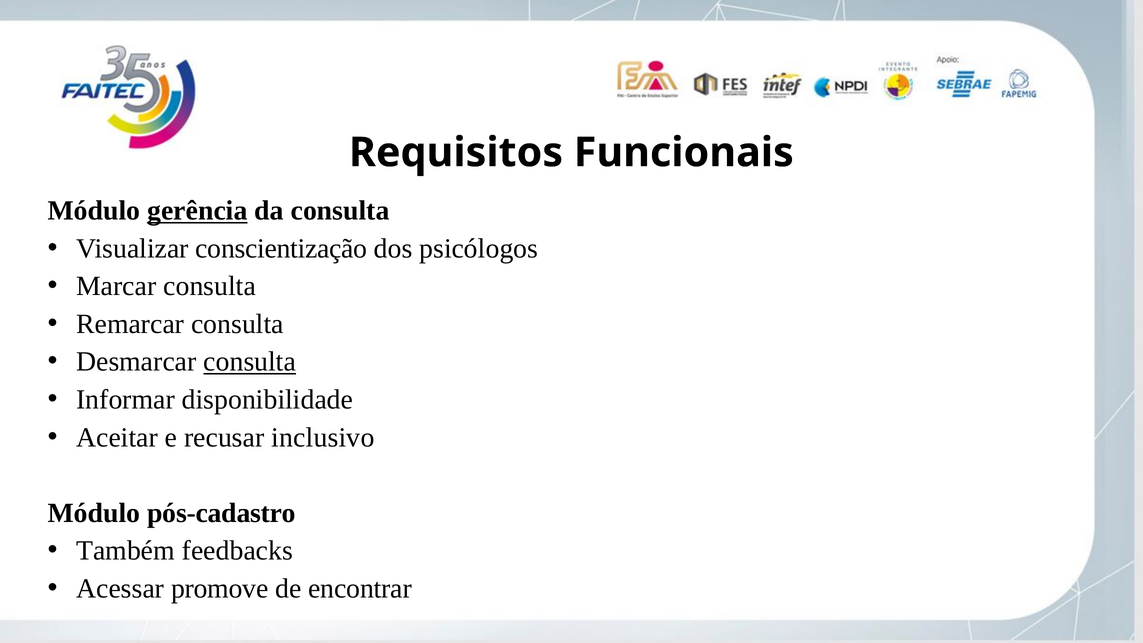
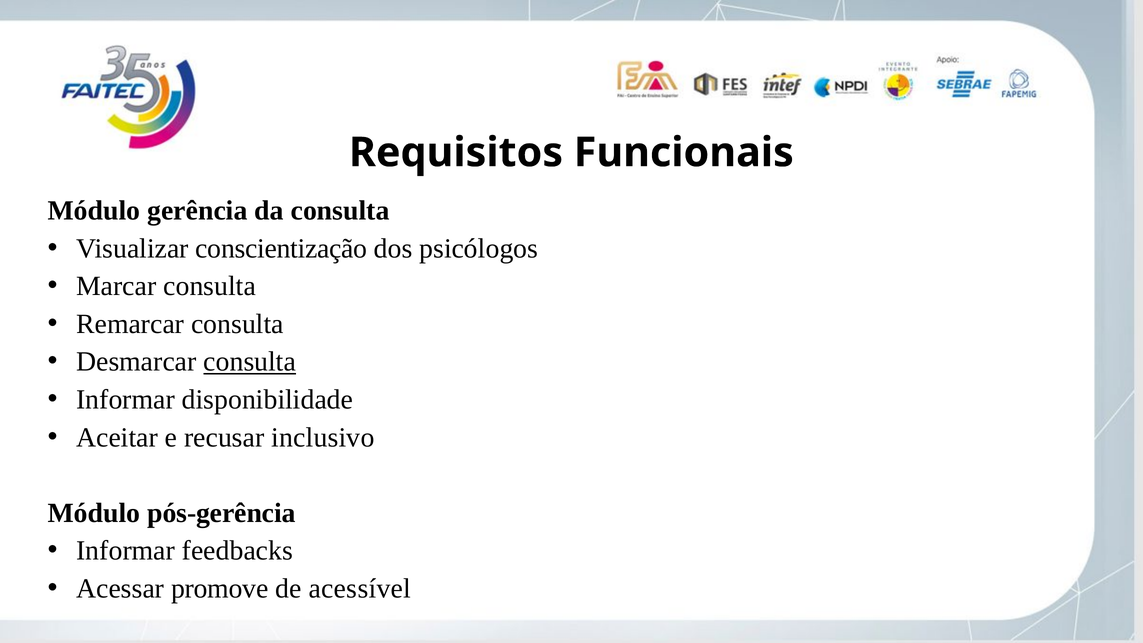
gerência underline: present -> none (197, 211)
pós-cadastro: pós-cadastro -> pós-gerência (221, 513)
Também: Também -> Informar (126, 551)
encontrar: encontrar -> acessível (360, 588)
